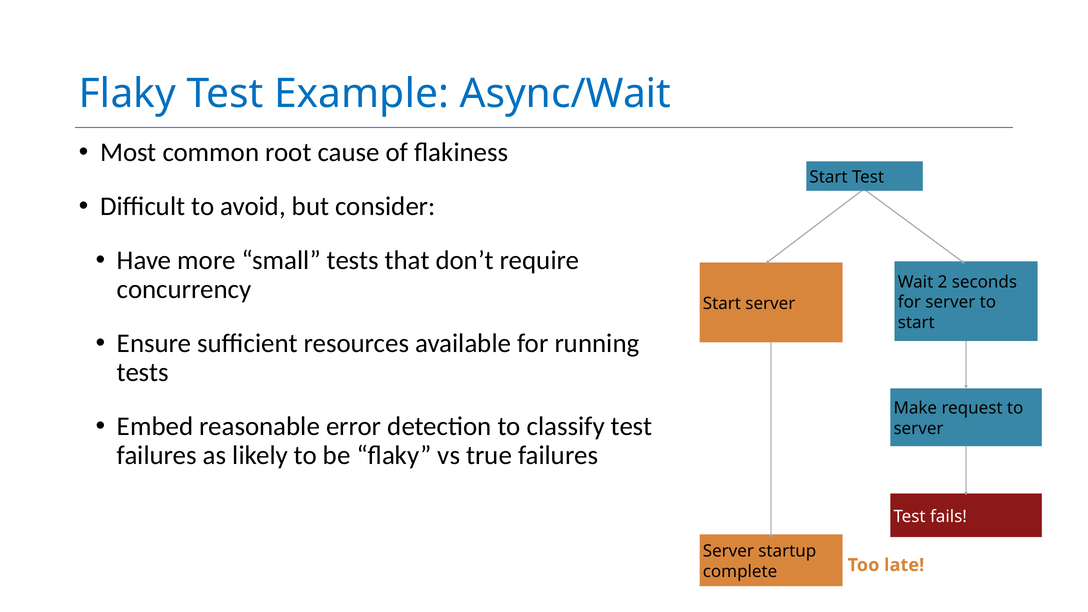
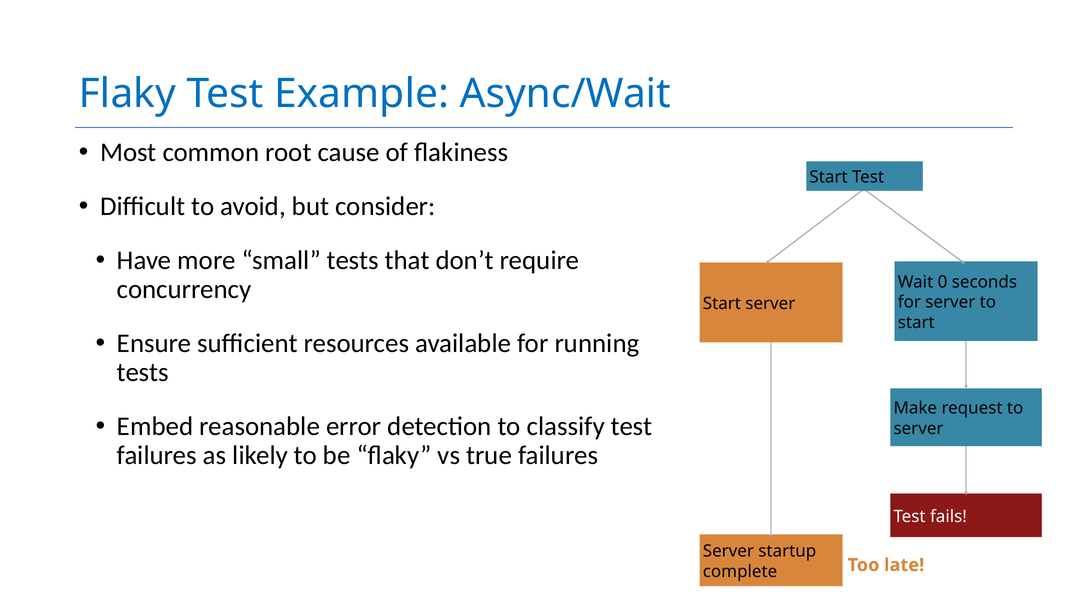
2: 2 -> 0 (943, 282)
